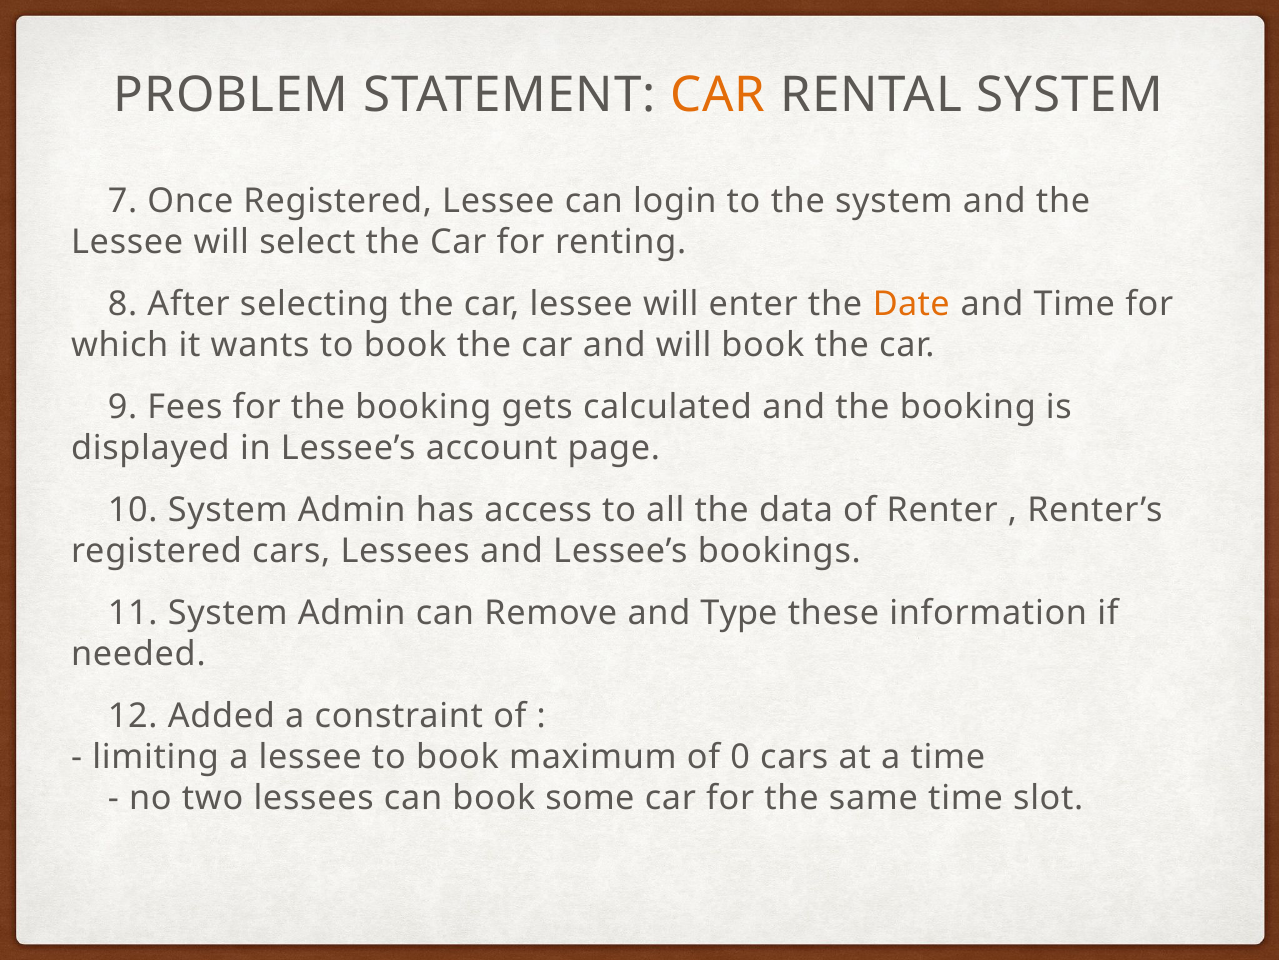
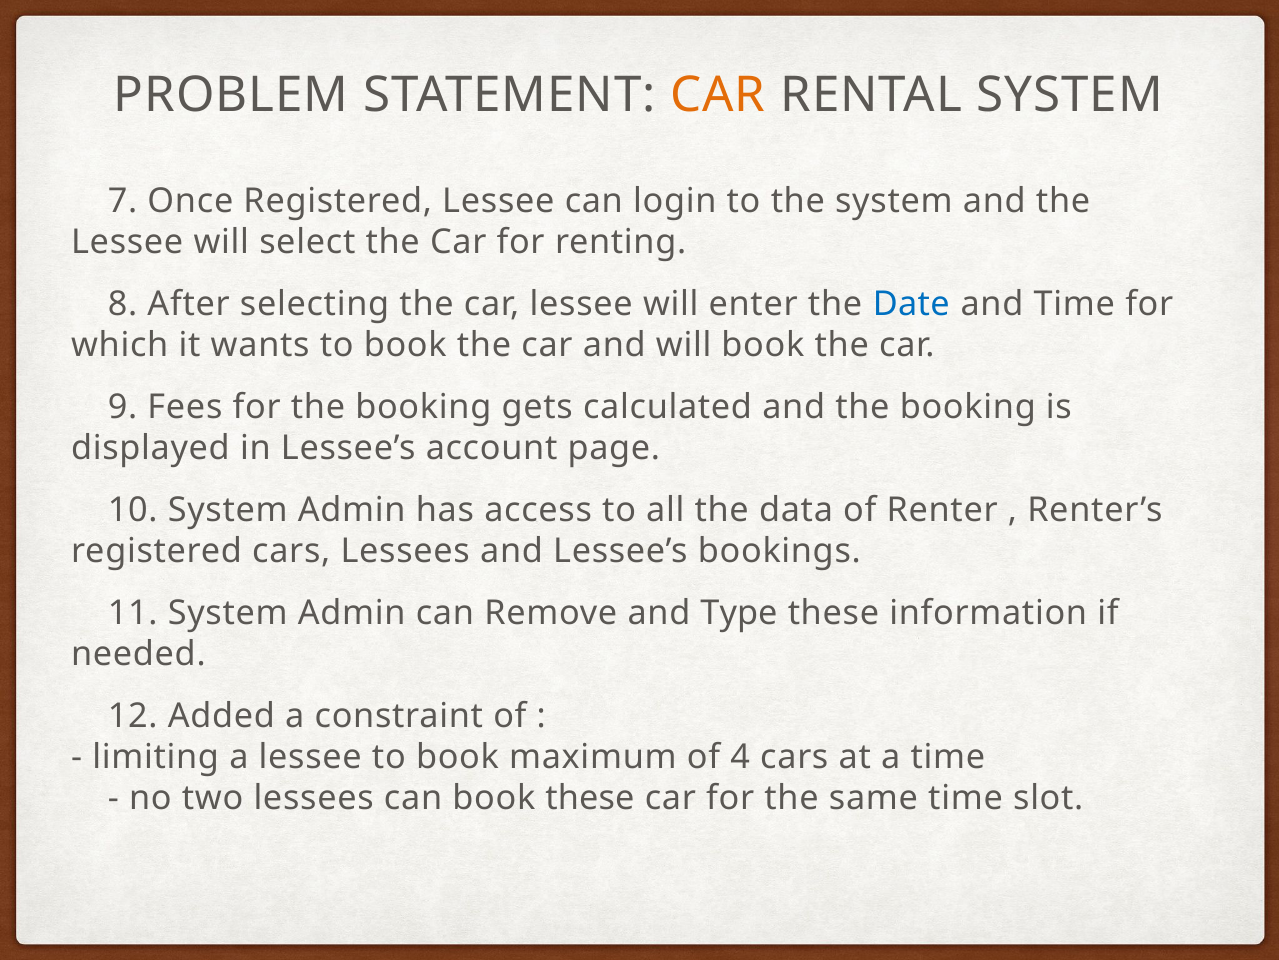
Date colour: orange -> blue (911, 304)
0: 0 -> 4 (740, 757)
book some: some -> these (590, 798)
